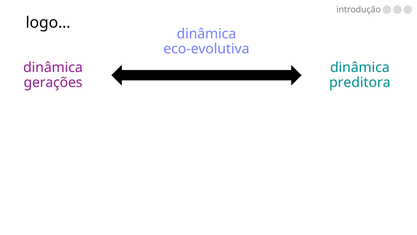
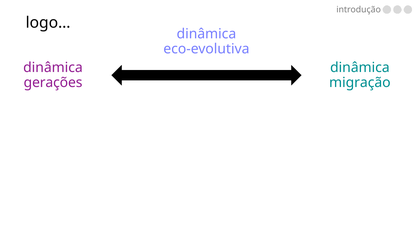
preditora: preditora -> migração (360, 82)
